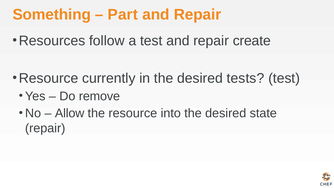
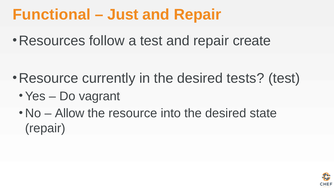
Something: Something -> Functional (52, 14)
Part: Part -> Just (123, 14)
remove: remove -> vagrant (99, 96)
